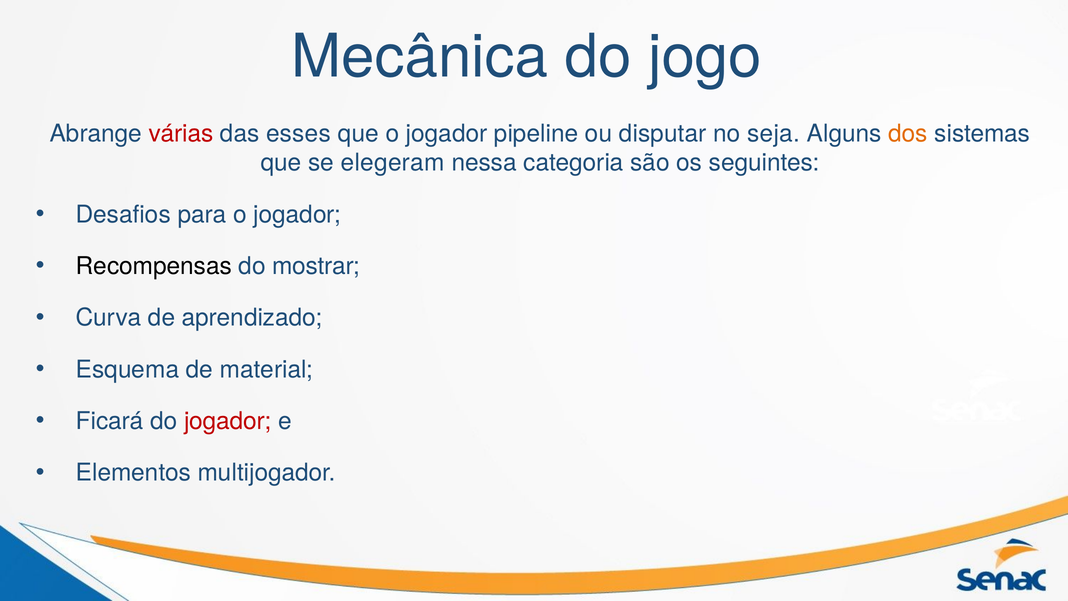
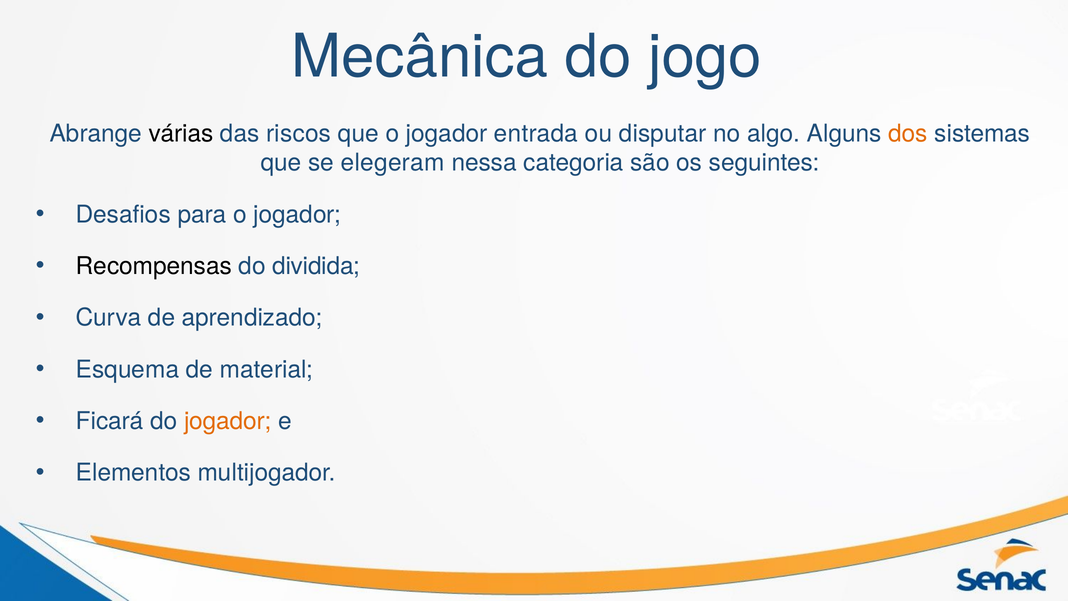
várias colour: red -> black (181, 133)
esses: esses -> riscos (299, 133)
pipeline: pipeline -> entrada (536, 133)
seja: seja -> algo (774, 133)
mostrar: mostrar -> dividida (316, 266)
jogador colour: red -> orange (228, 421)
